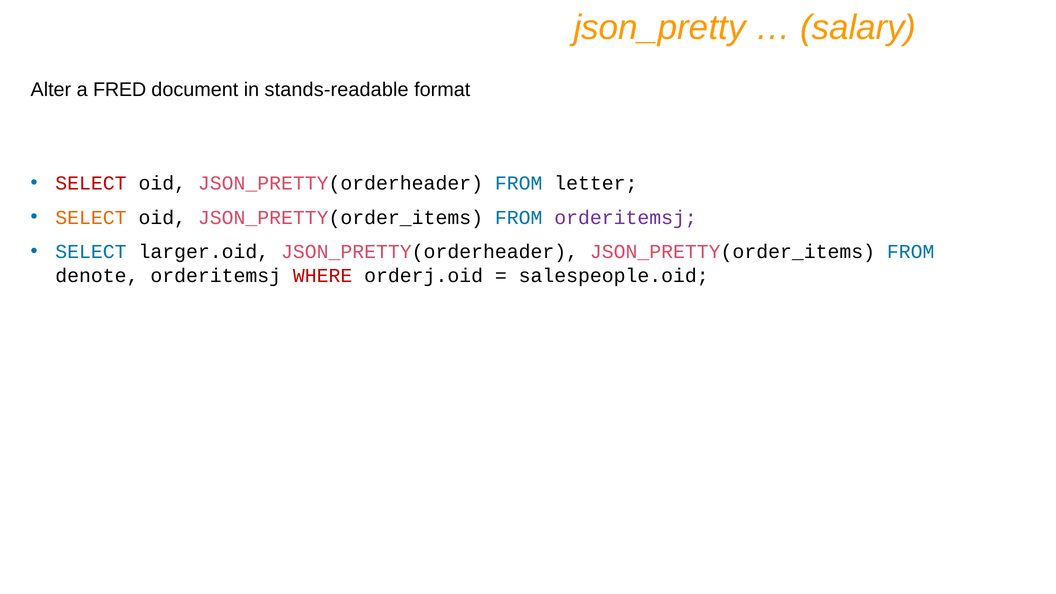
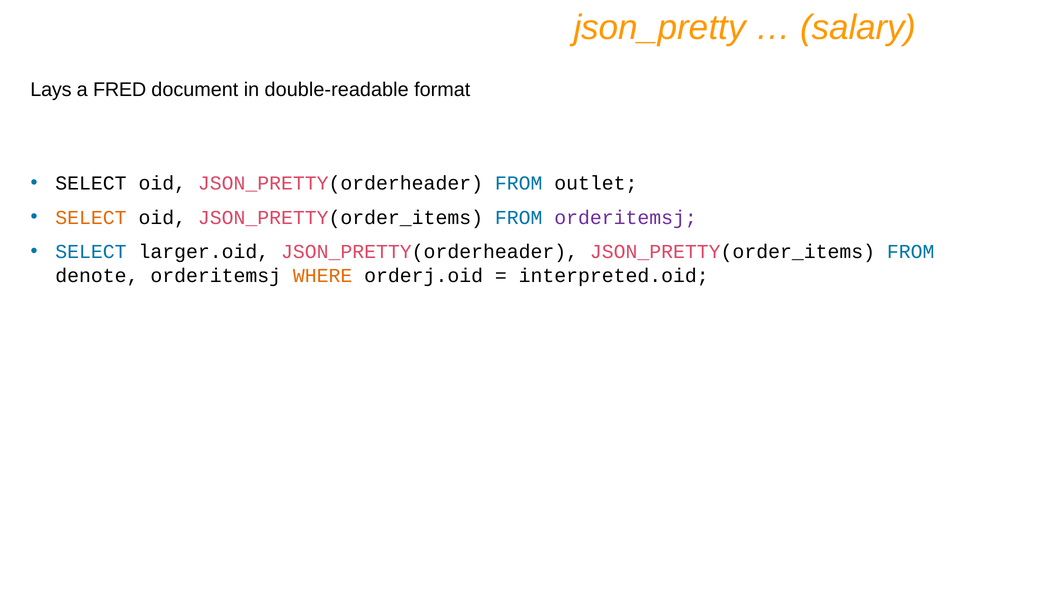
Alter: Alter -> Lays (51, 90)
stands-readable: stands-readable -> double-readable (337, 90)
SELECT colour: red -> black (91, 183)
letter: letter -> outlet (596, 183)
WHERE colour: red -> orange (323, 276)
salespeople.oid: salespeople.oid -> interpreted.oid (614, 276)
